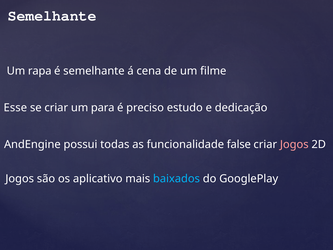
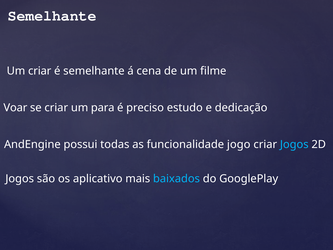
Um rapa: rapa -> criar (40, 71)
Esse: Esse -> Voar (15, 108)
false: false -> jogo (239, 144)
Jogos colour: pink -> light blue (294, 144)
